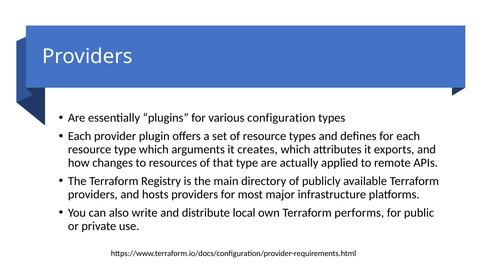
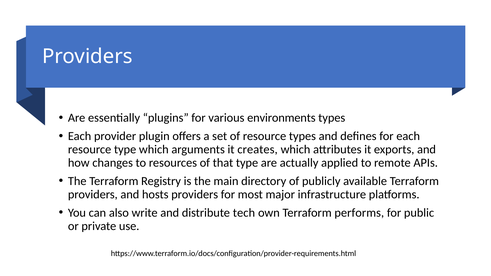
configuration: configuration -> environments (281, 118)
local: local -> tech (244, 213)
